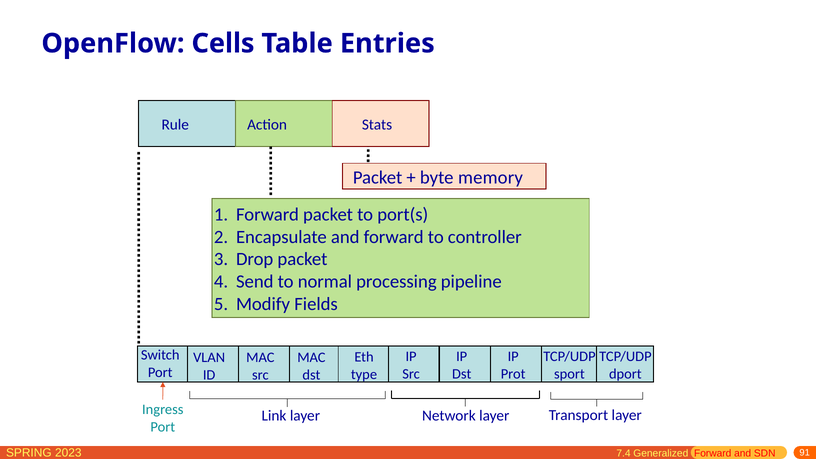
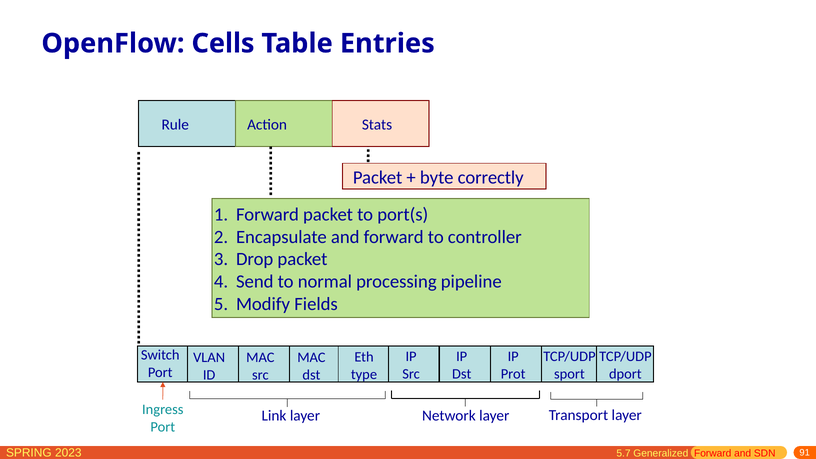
memory: memory -> correctly (491, 177)
7.4: 7.4 -> 5.7 (623, 453)
